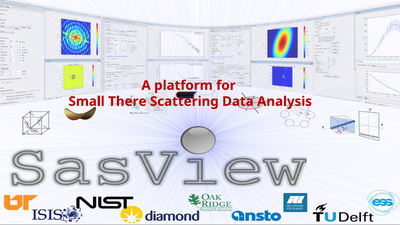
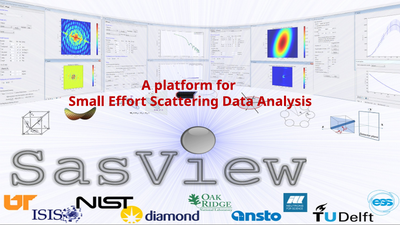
There: There -> Effort (127, 101)
